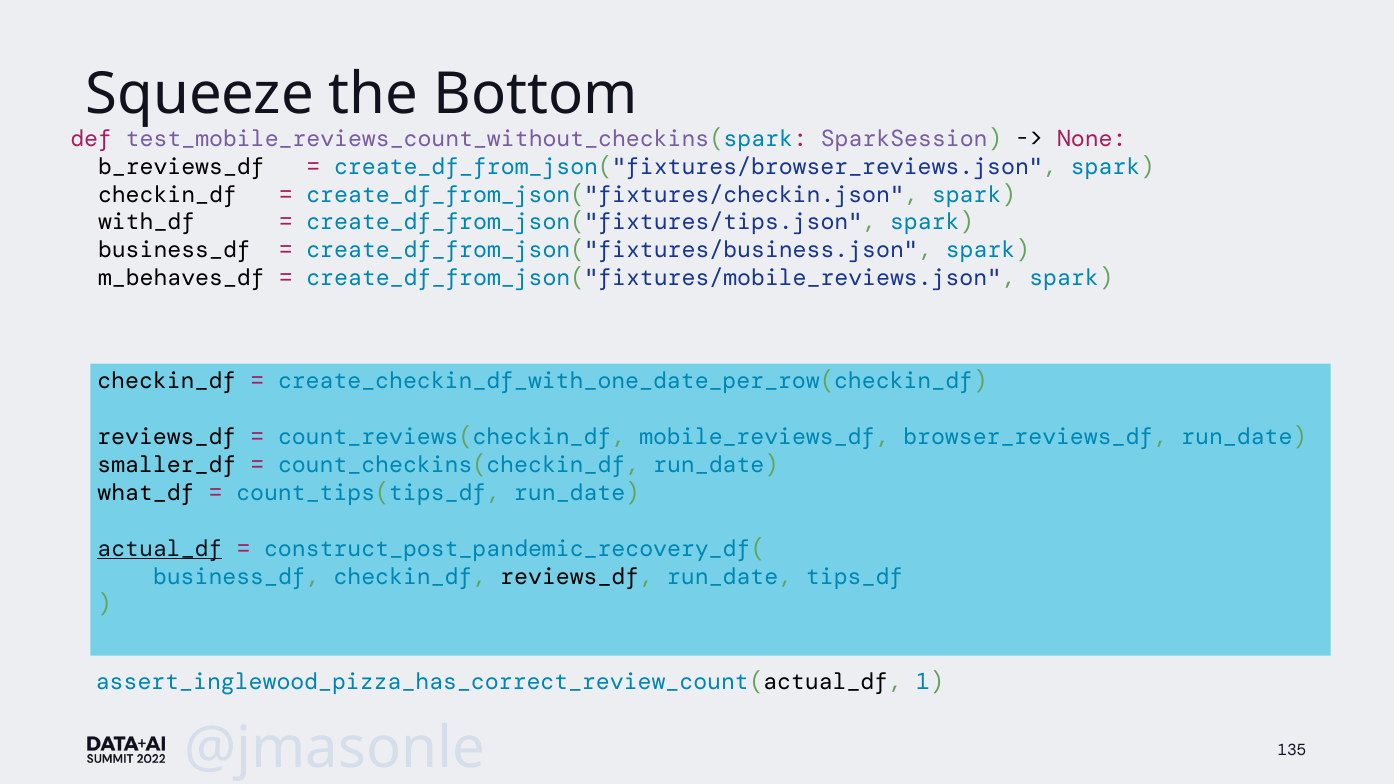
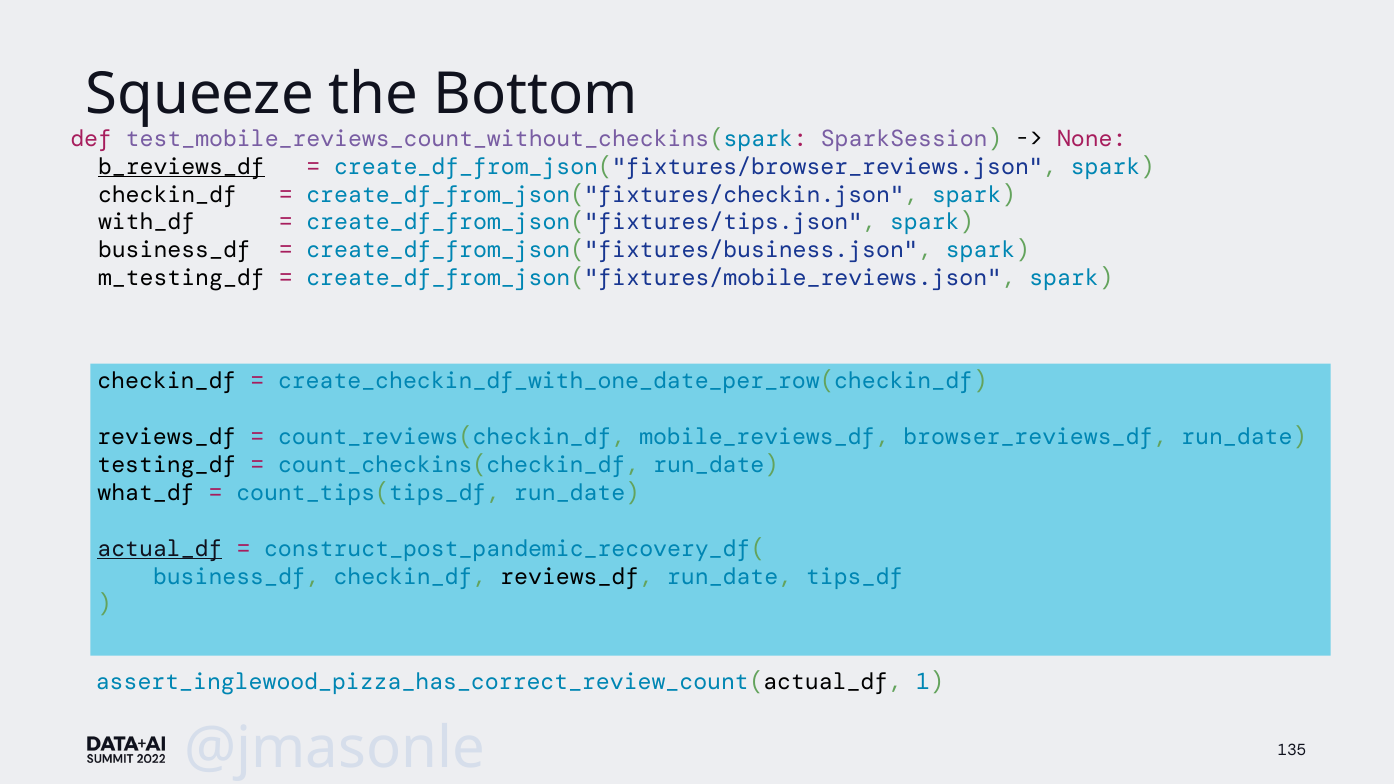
b_reviews_df underline: none -> present (181, 167)
m_behaves_df: m_behaves_df -> m_testing_df (181, 278)
smaller_df: smaller_df -> testing_df (167, 465)
